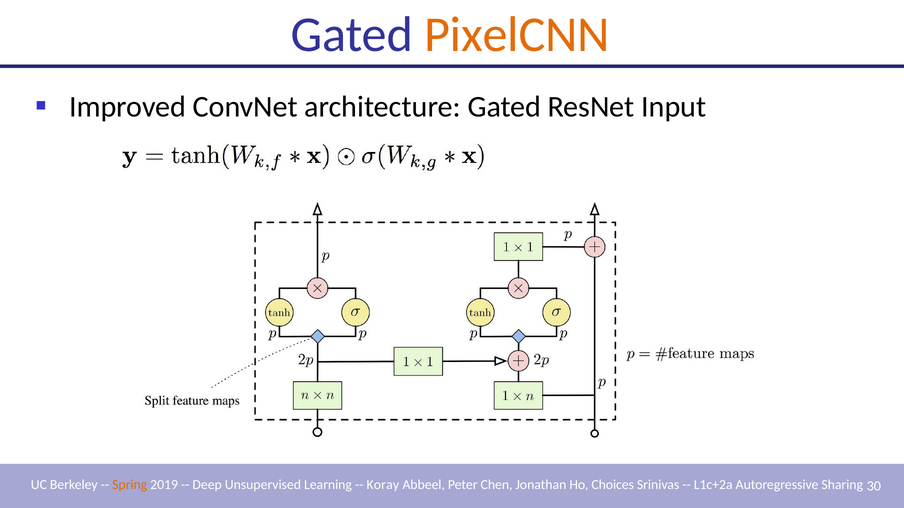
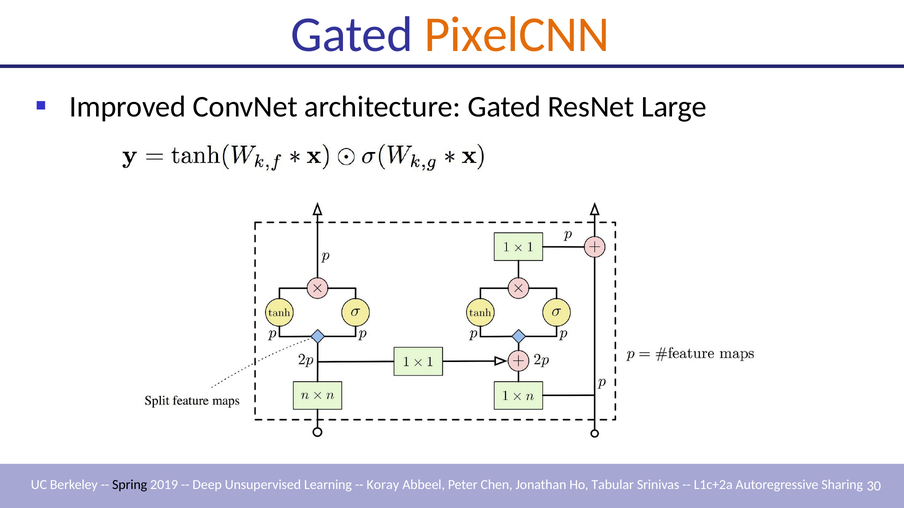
Input: Input -> Large (674, 107)
Spring colour: orange -> black (130, 485)
Choices: Choices -> Tabular (613, 485)
